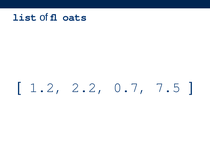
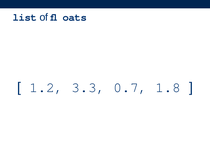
2.2: 2.2 -> 3.3 (88, 88)
7.5: 7.5 -> 1.8 (168, 88)
